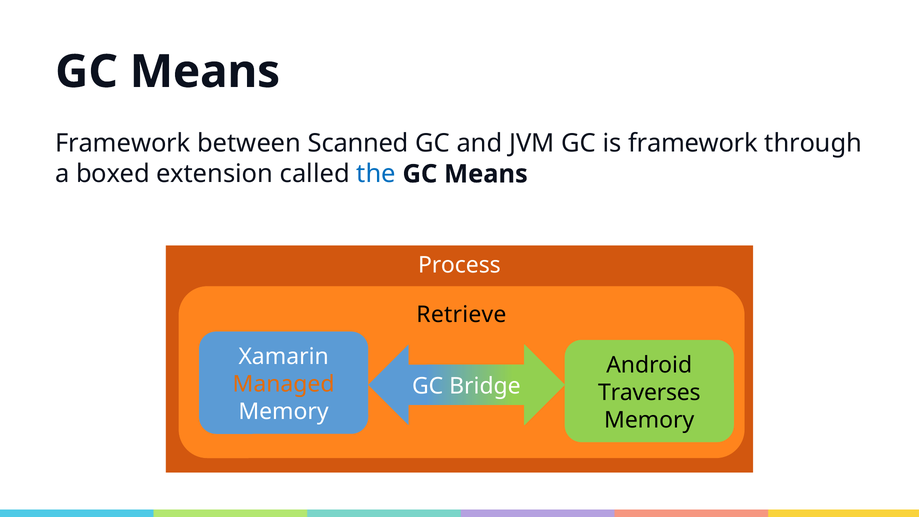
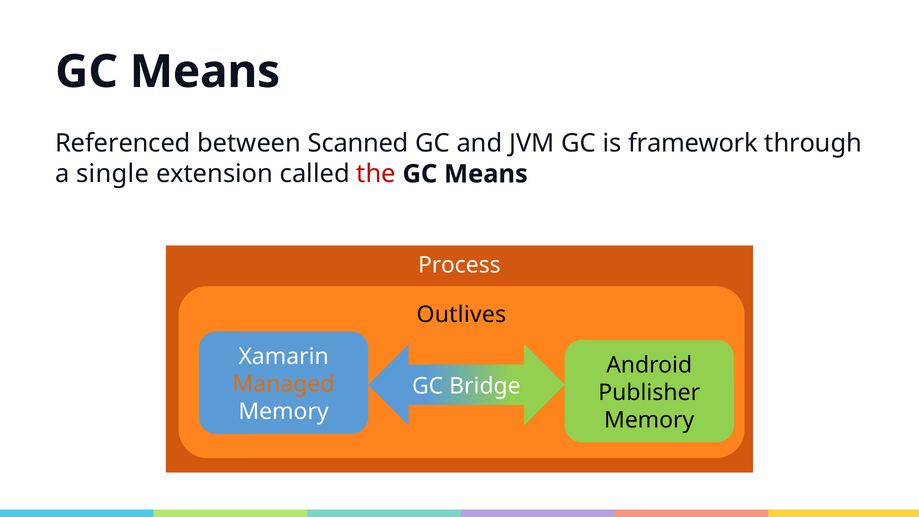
Framework: Framework -> Referenced (123, 143)
boxed: boxed -> single (113, 174)
the colour: blue -> red (376, 174)
Retrieve: Retrieve -> Outlives (461, 314)
Traverses: Traverses -> Publisher (649, 393)
